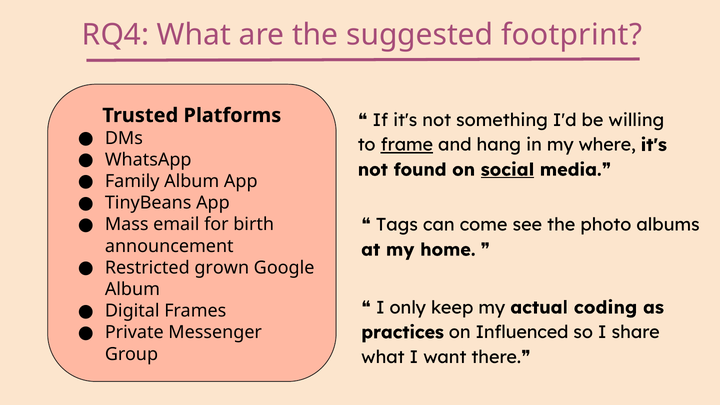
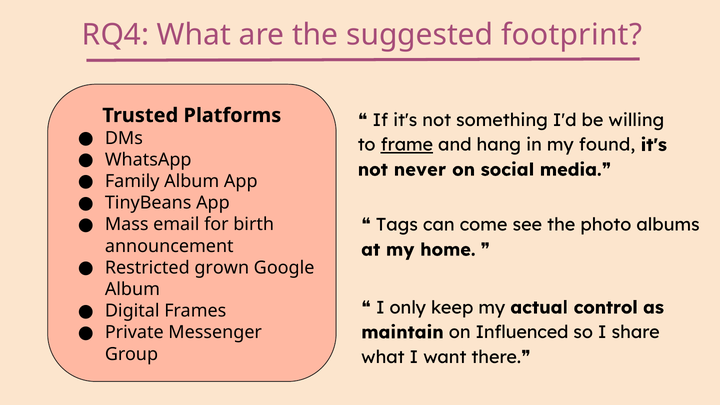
where: where -> found (607, 145)
found: found -> never (420, 170)
social underline: present -> none (507, 170)
coding: coding -> control (606, 308)
practices: practices -> maintain (402, 332)
